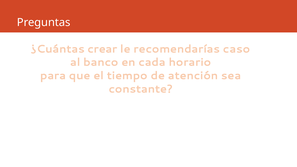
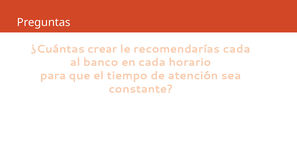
recomendarías caso: caso -> cada (237, 49)
